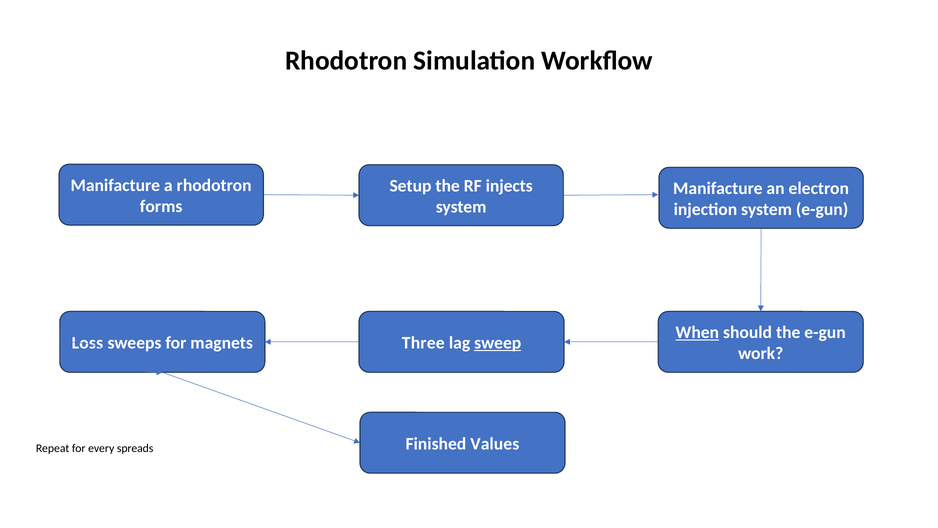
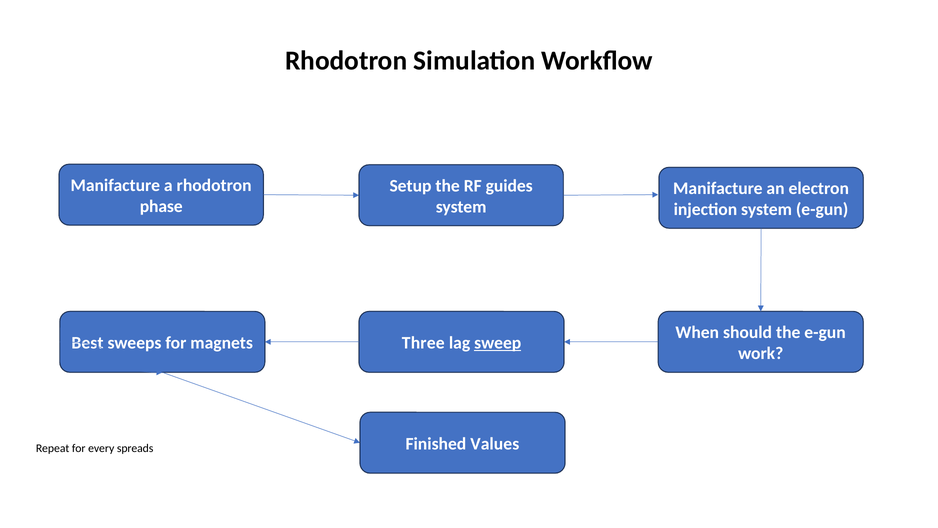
injects: injects -> guides (509, 186)
forms: forms -> phase (161, 206)
When underline: present -> none (697, 332)
Loss: Loss -> Best (87, 343)
